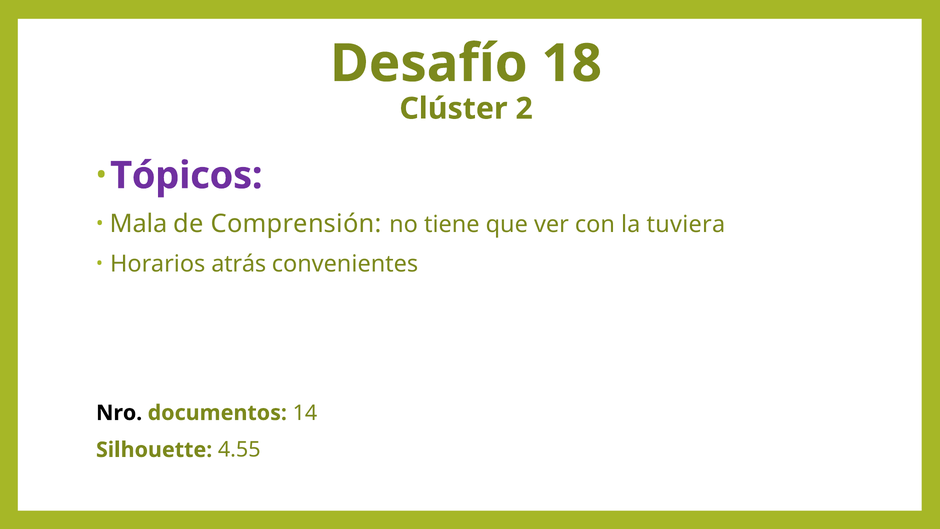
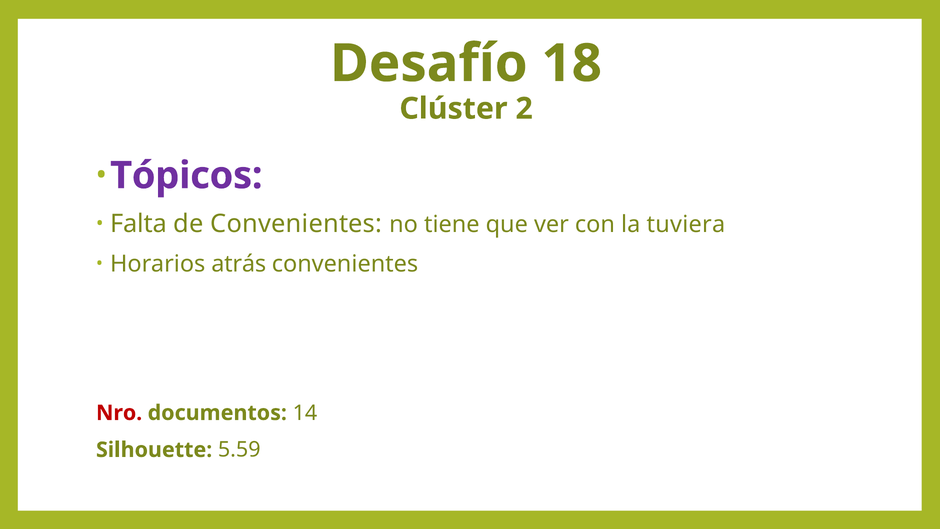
Mala: Mala -> Falta (139, 224)
de Comprensión: Comprensión -> Convenientes (296, 224)
Nro colour: black -> red (119, 413)
4.55: 4.55 -> 5.59 (239, 450)
